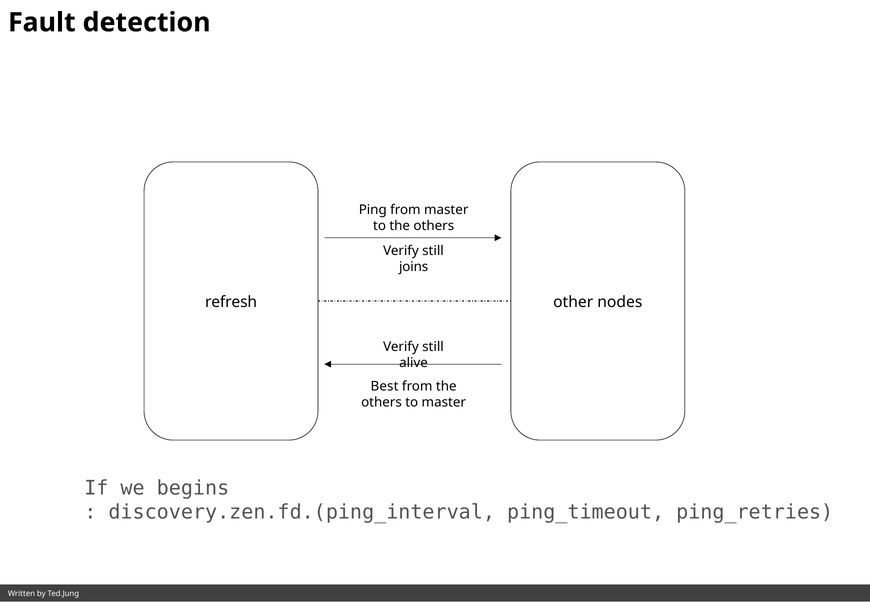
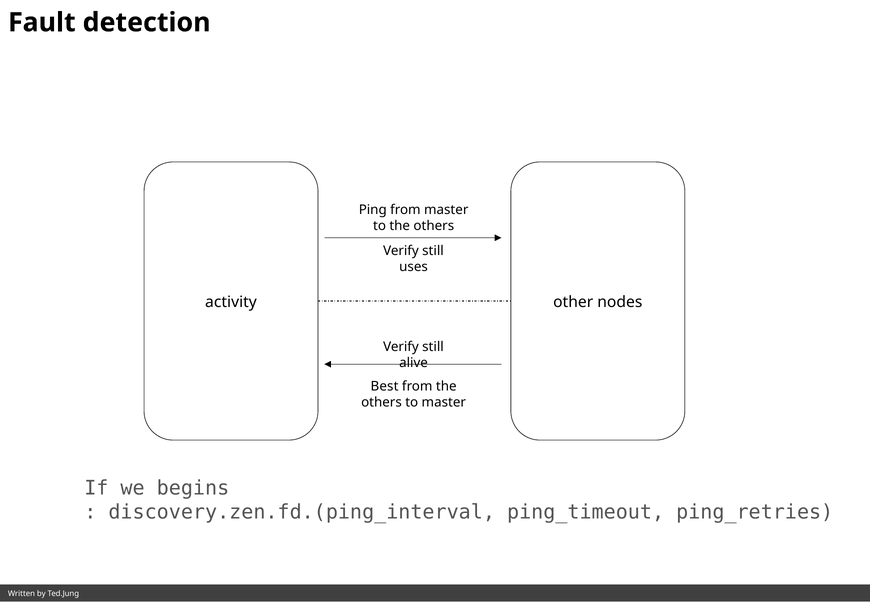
joins: joins -> uses (414, 267)
refresh: refresh -> activity (231, 302)
